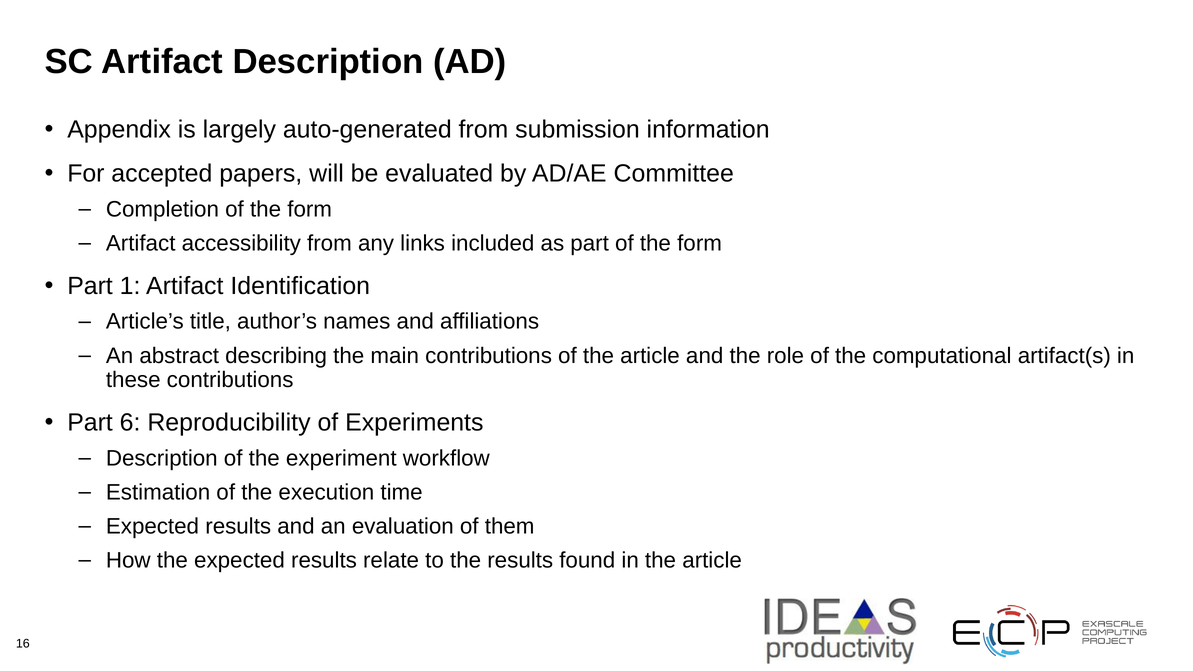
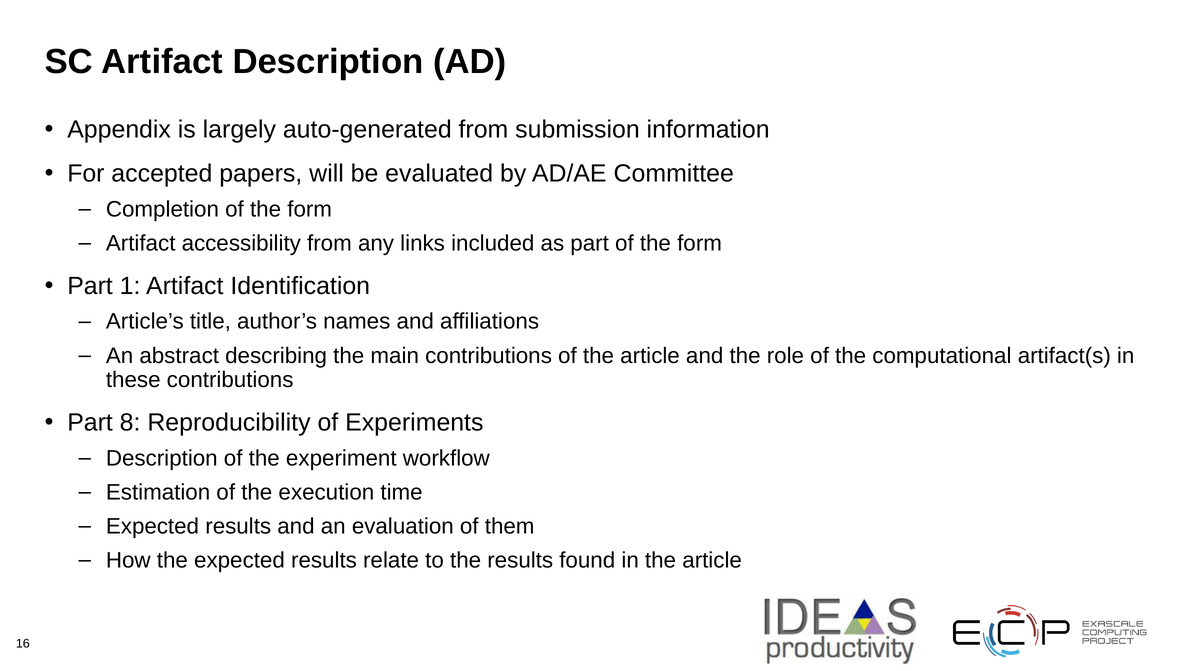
6: 6 -> 8 (130, 423)
